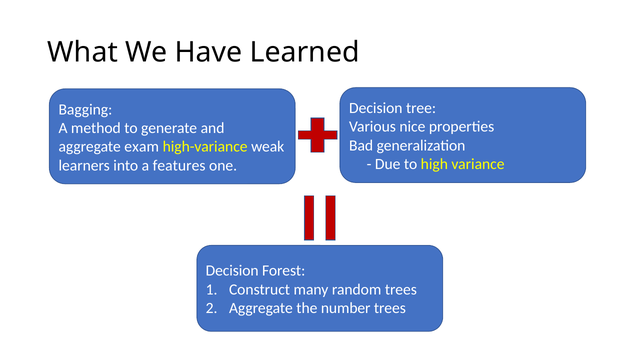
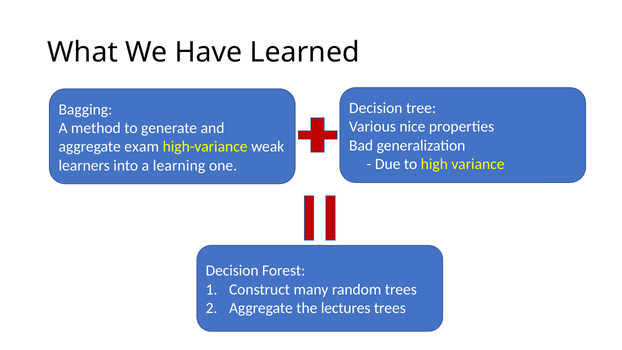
features: features -> learning (179, 165)
number: number -> lectures (346, 308)
